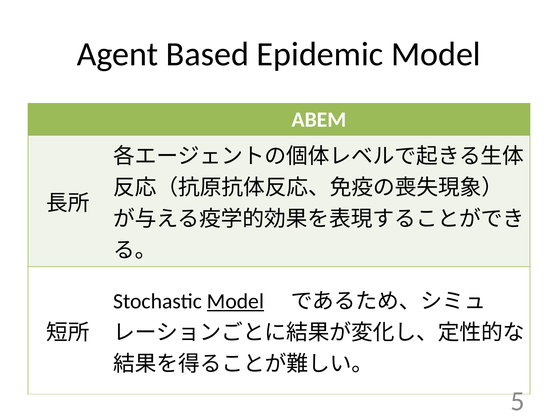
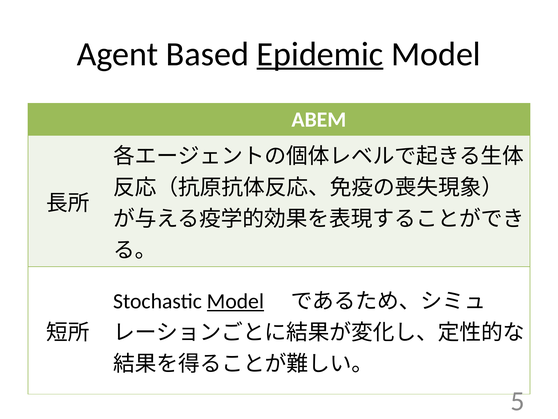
Epidemic underline: none -> present (320, 54)
